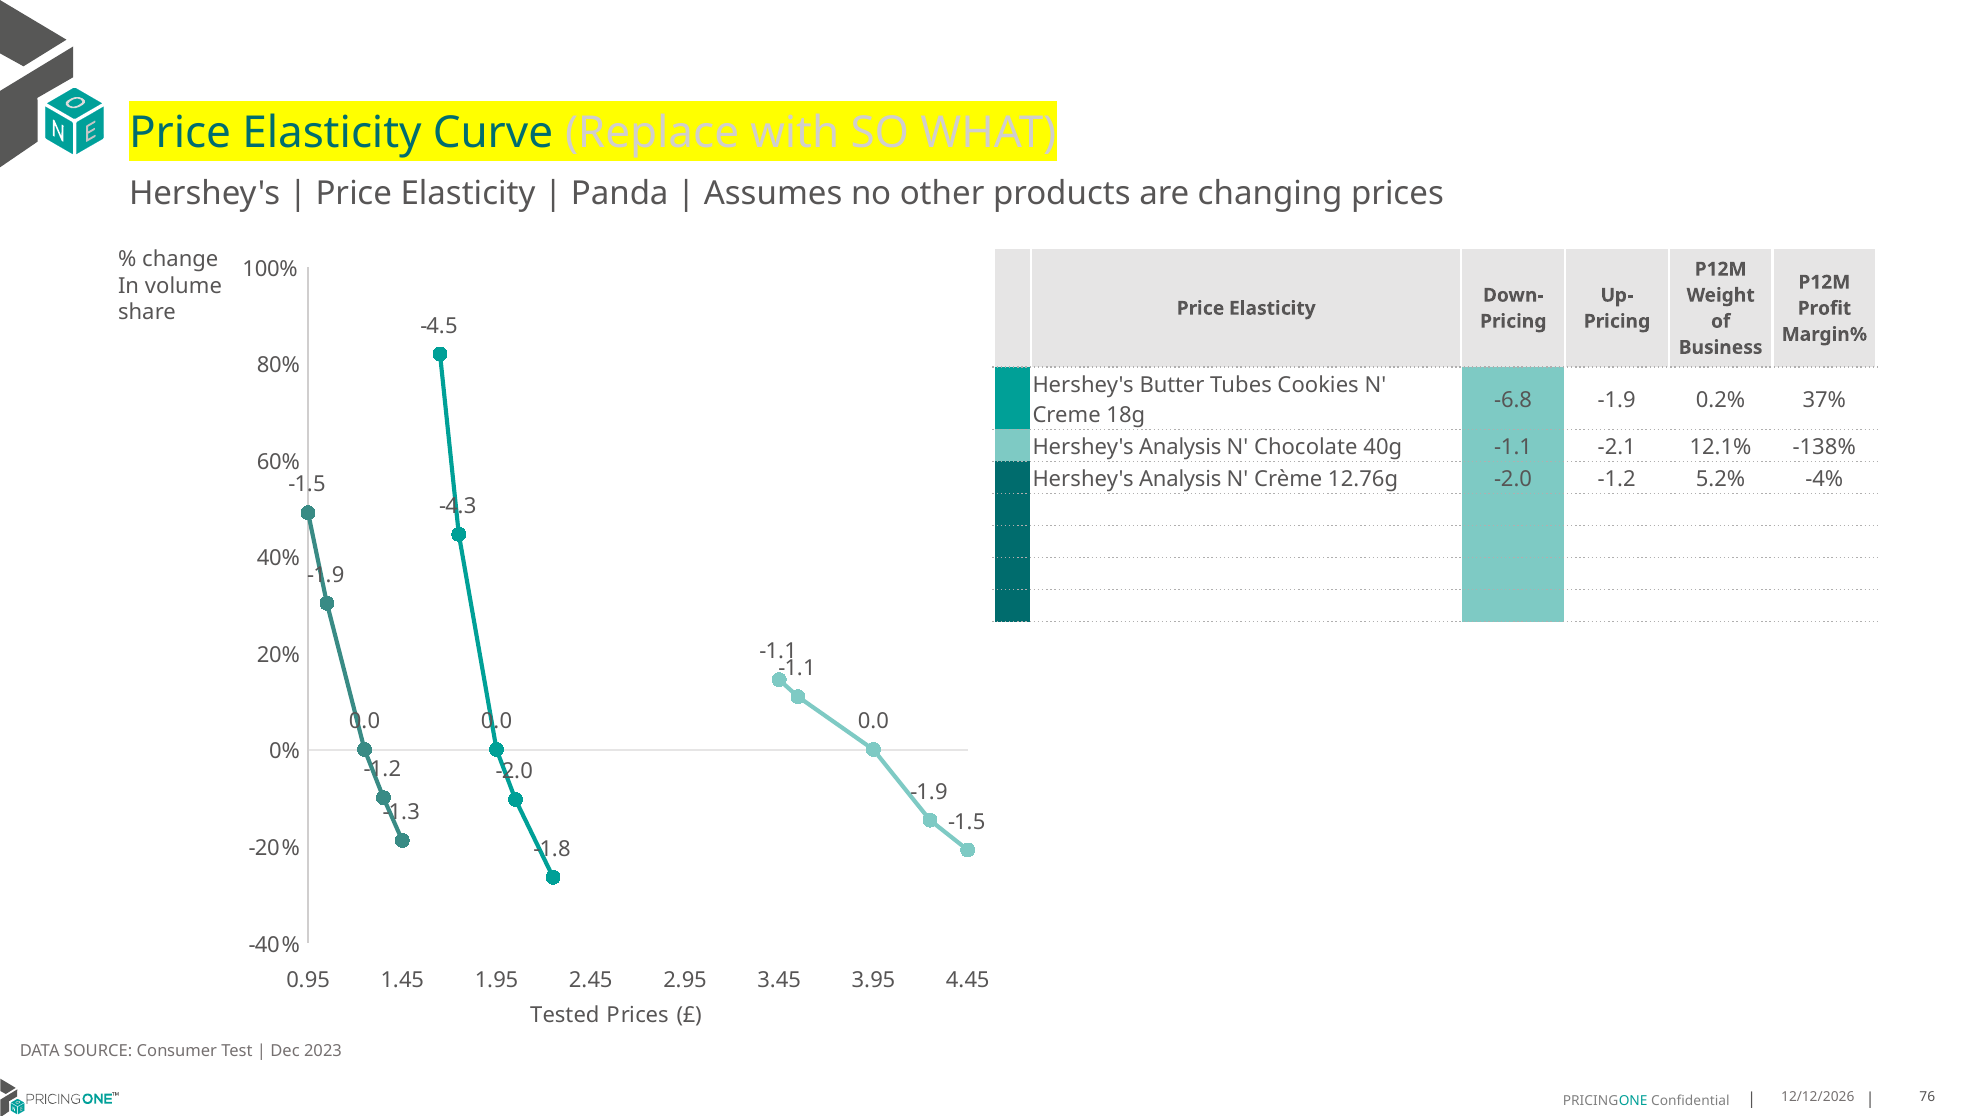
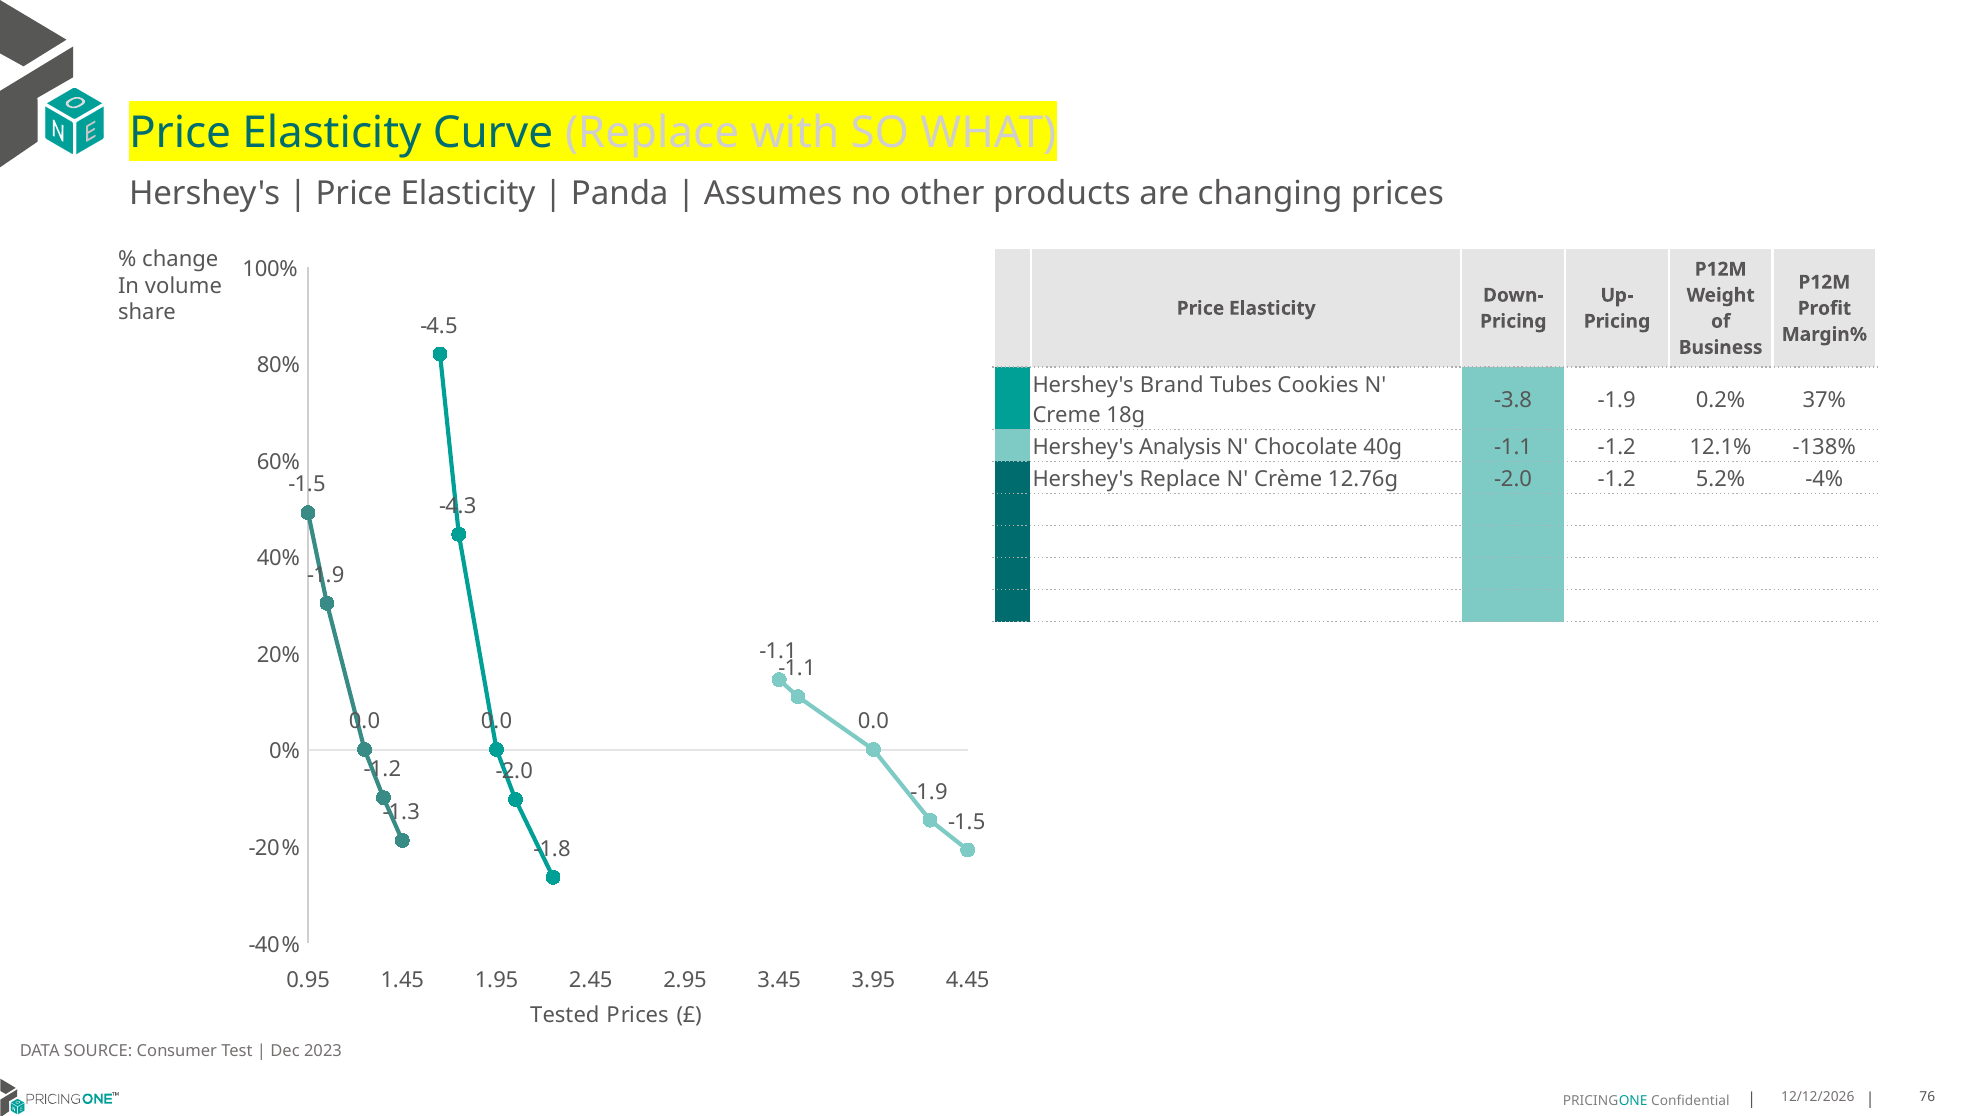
Butter: Butter -> Brand (1172, 385)
-6.8: -6.8 -> -3.8 (1513, 400)
-1.1 -2.1: -2.1 -> -1.2 (1617, 447)
Analysis: Analysis -> Replace (1180, 480)
